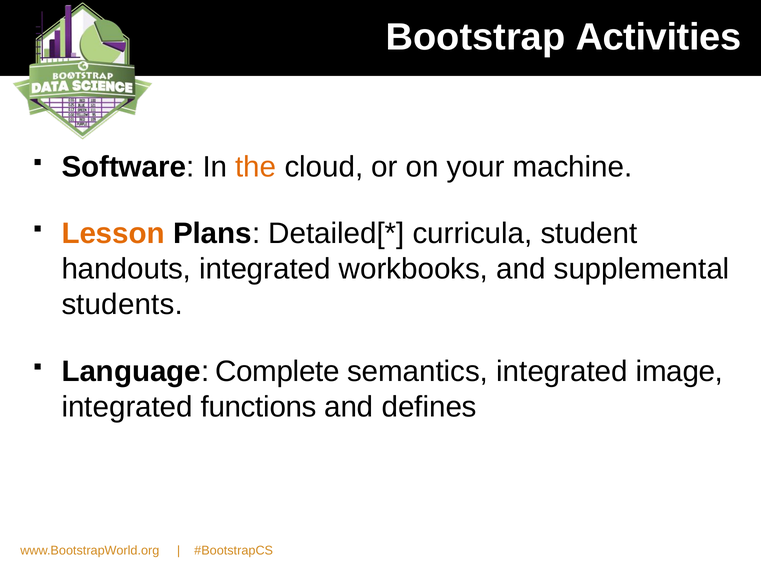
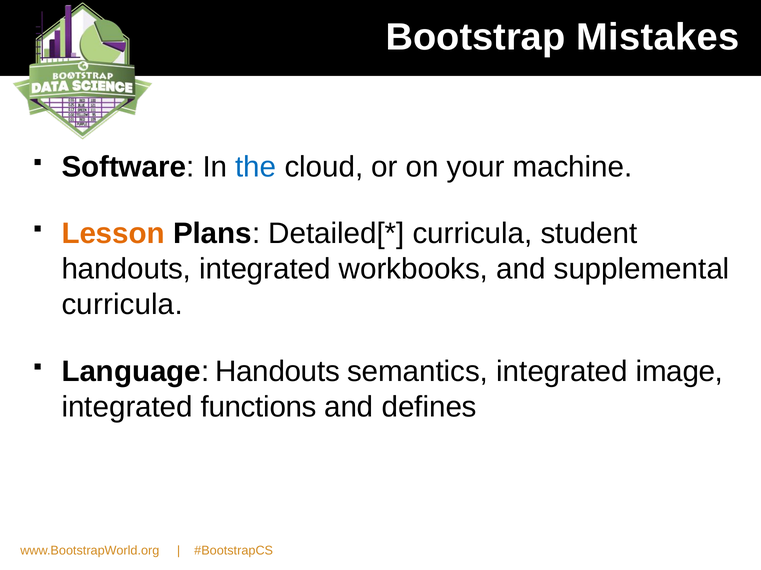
Activities: Activities -> Mistakes (658, 38)
the colour: orange -> blue (256, 167)
students: students -> curricula (122, 305)
Language Complete: Complete -> Handouts (278, 372)
